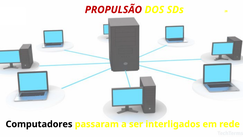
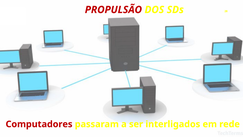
Computadores colour: black -> red (39, 124)
